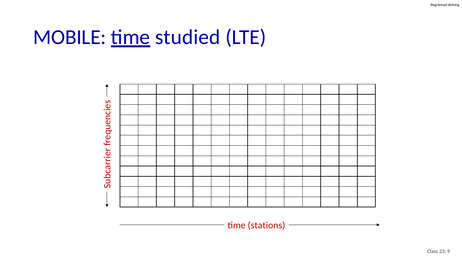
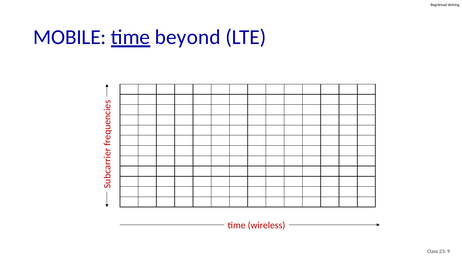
studied: studied -> beyond (188, 37)
stations: stations -> wireless (266, 225)
